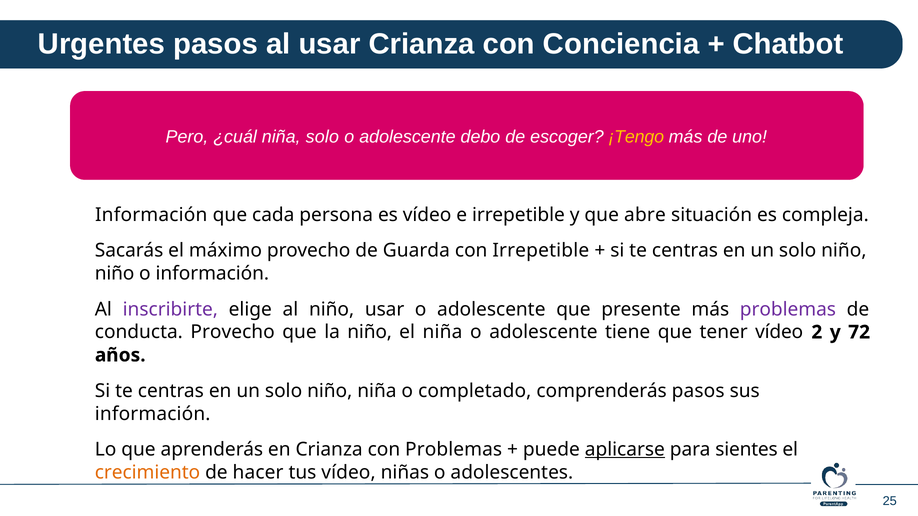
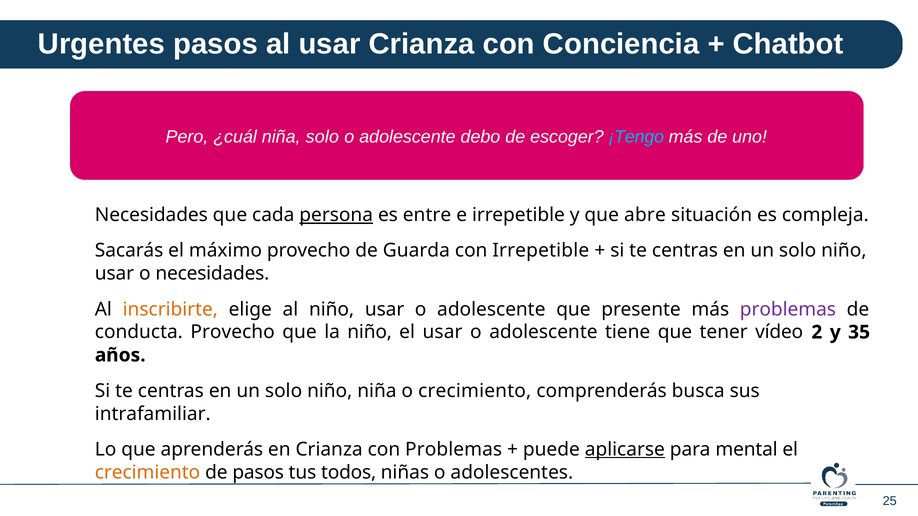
¡Tengo colour: yellow -> light blue (636, 137)
Información: Información -> Necesidades (151, 215)
persona underline: none -> present (336, 215)
es vídeo: vídeo -> entre (427, 215)
niño: niño -> usar (115, 274)
o información: información -> necesidades (212, 274)
inscribirte colour: purple -> orange (170, 309)
el niña: niña -> usar (443, 332)
72: 72 -> 35 (859, 332)
o completado: completado -> crecimiento (475, 391)
comprenderás pasos: pasos -> busca (698, 391)
información: información -> intrafamiliar (153, 414)
sientes: sientes -> mental (747, 450)
de hacer: hacer -> pasos (258, 473)
tus vídeo: vídeo -> todos (349, 473)
